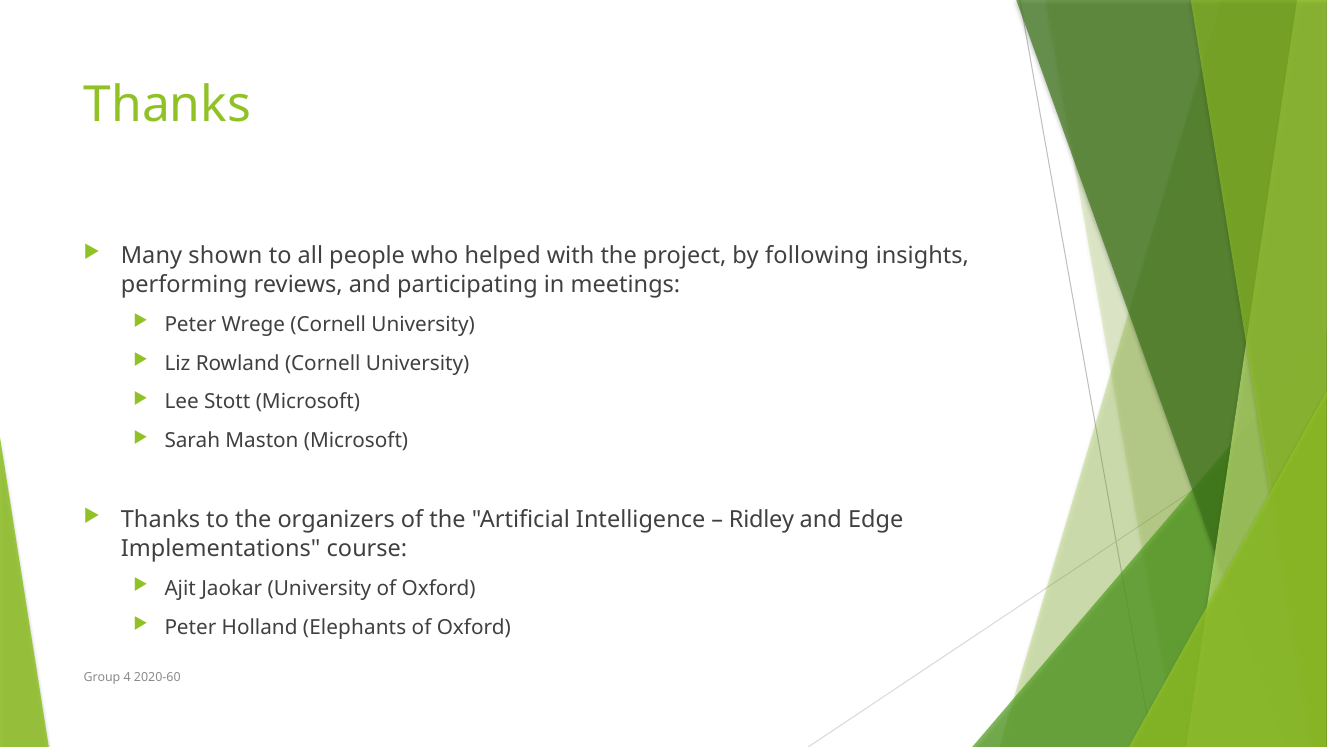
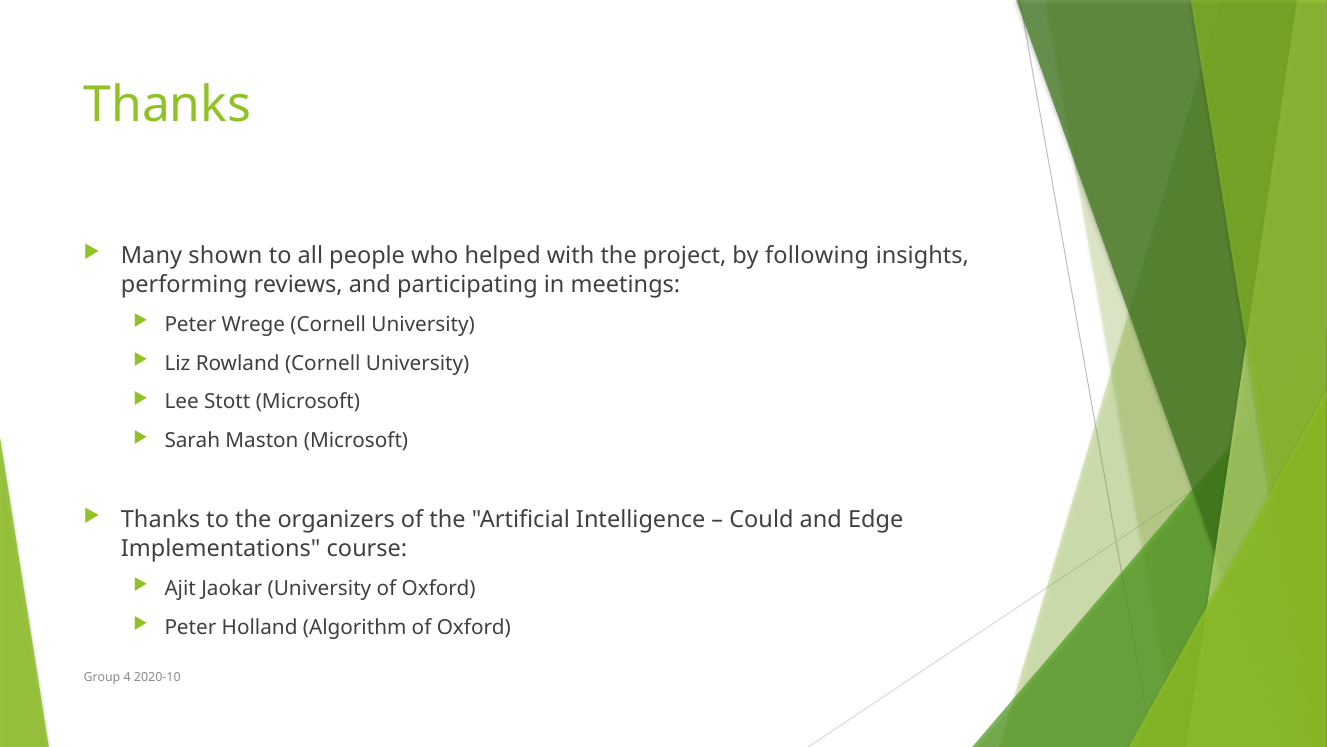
Ridley: Ridley -> Could (761, 520)
Elephants: Elephants -> Algorithm (355, 627)
2020-60: 2020-60 -> 2020-10 (157, 677)
